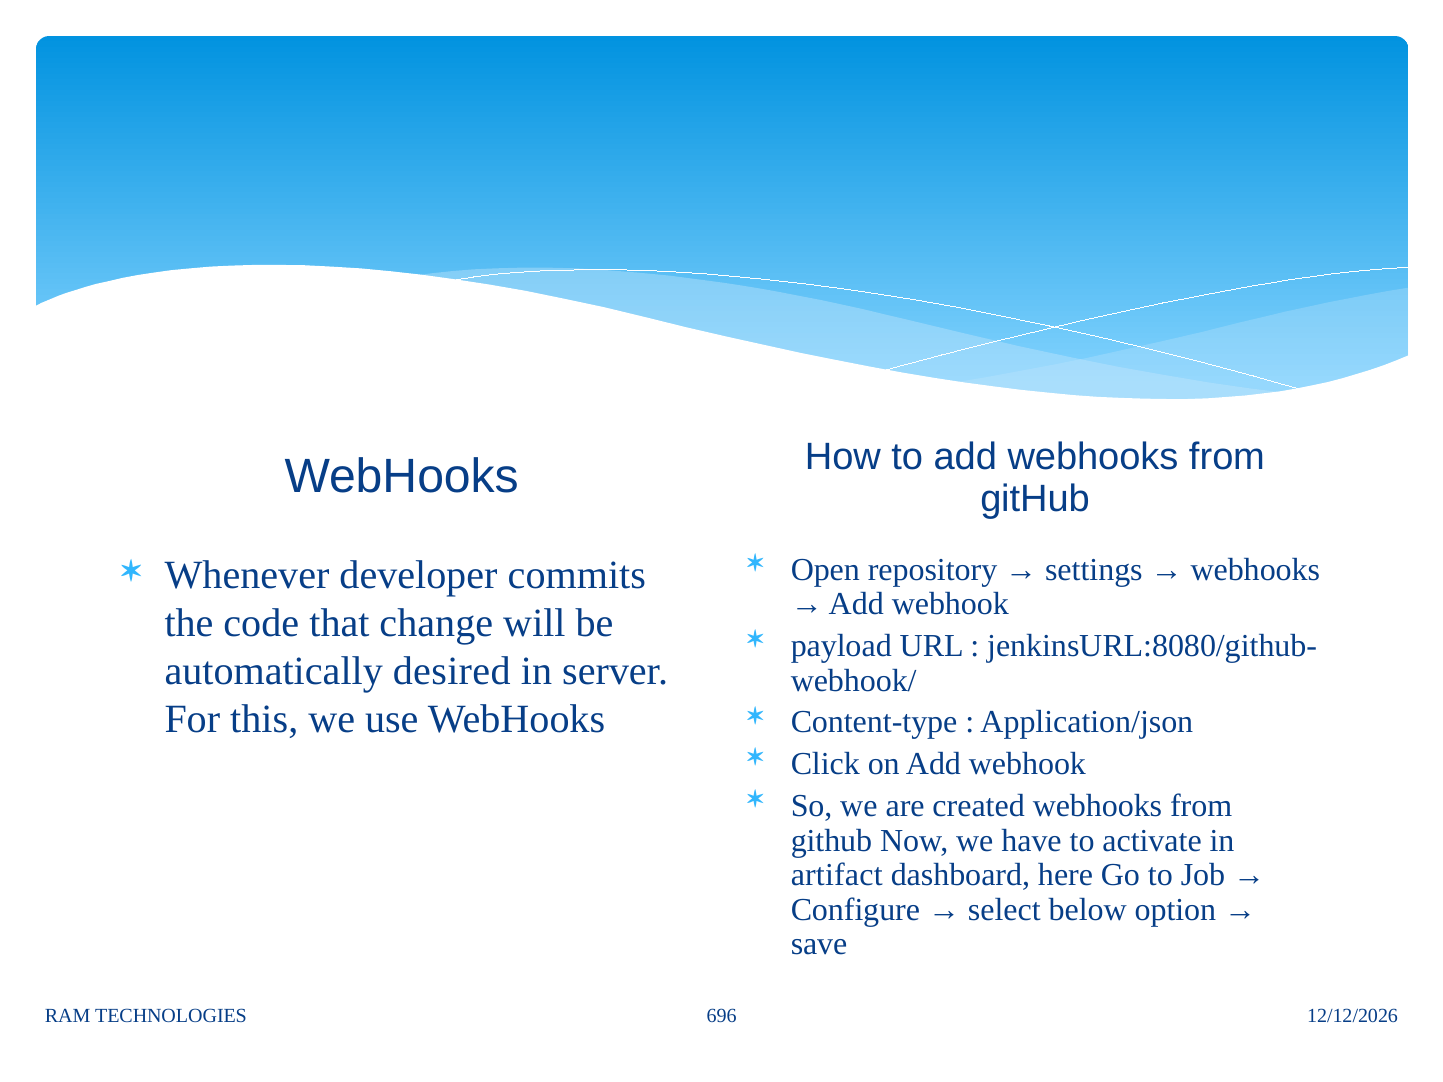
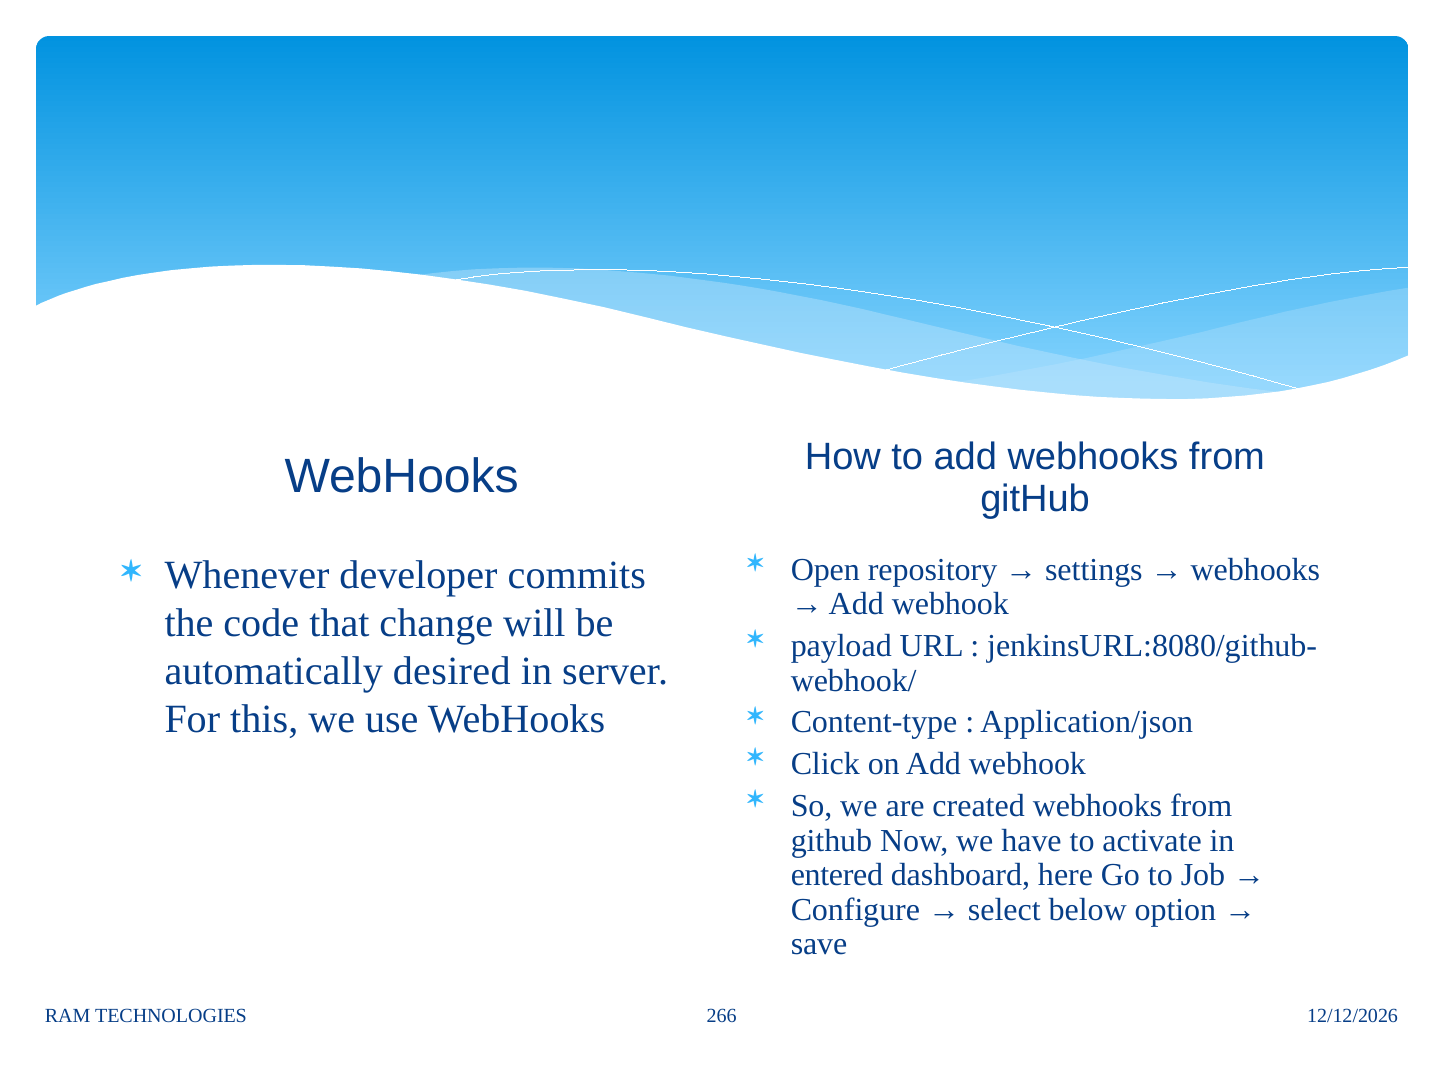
artifact: artifact -> entered (837, 875)
696: 696 -> 266 (722, 1016)
